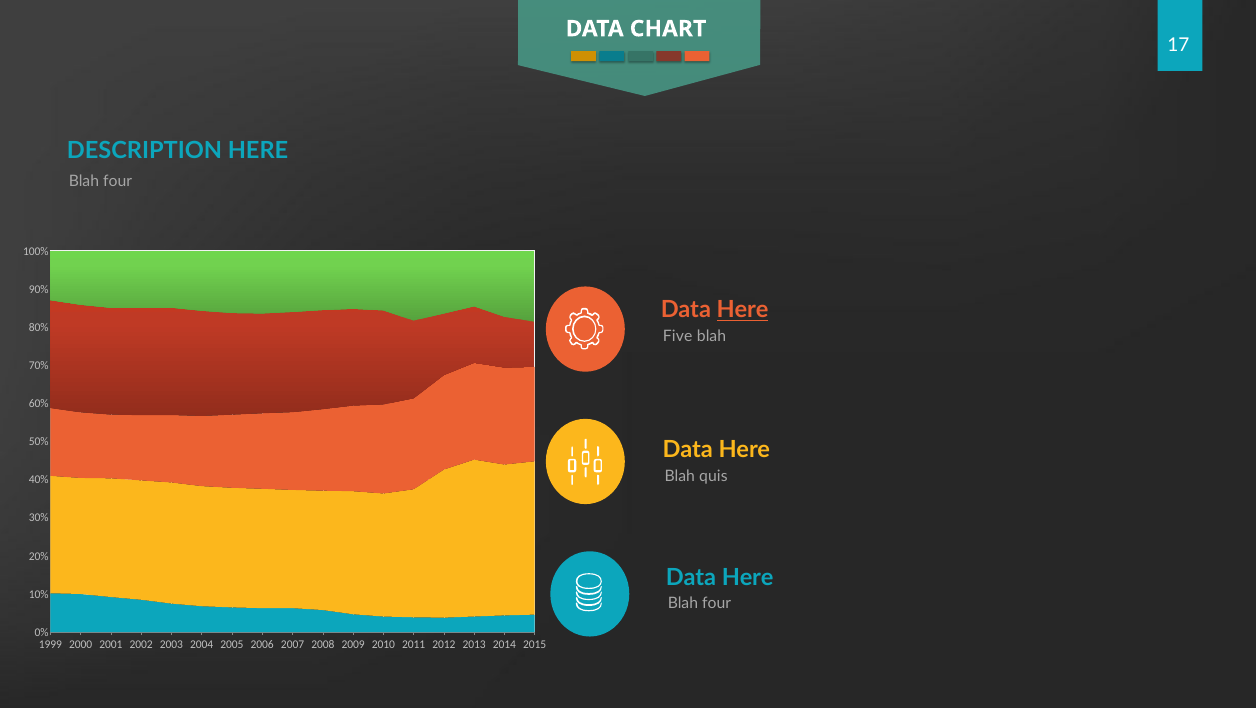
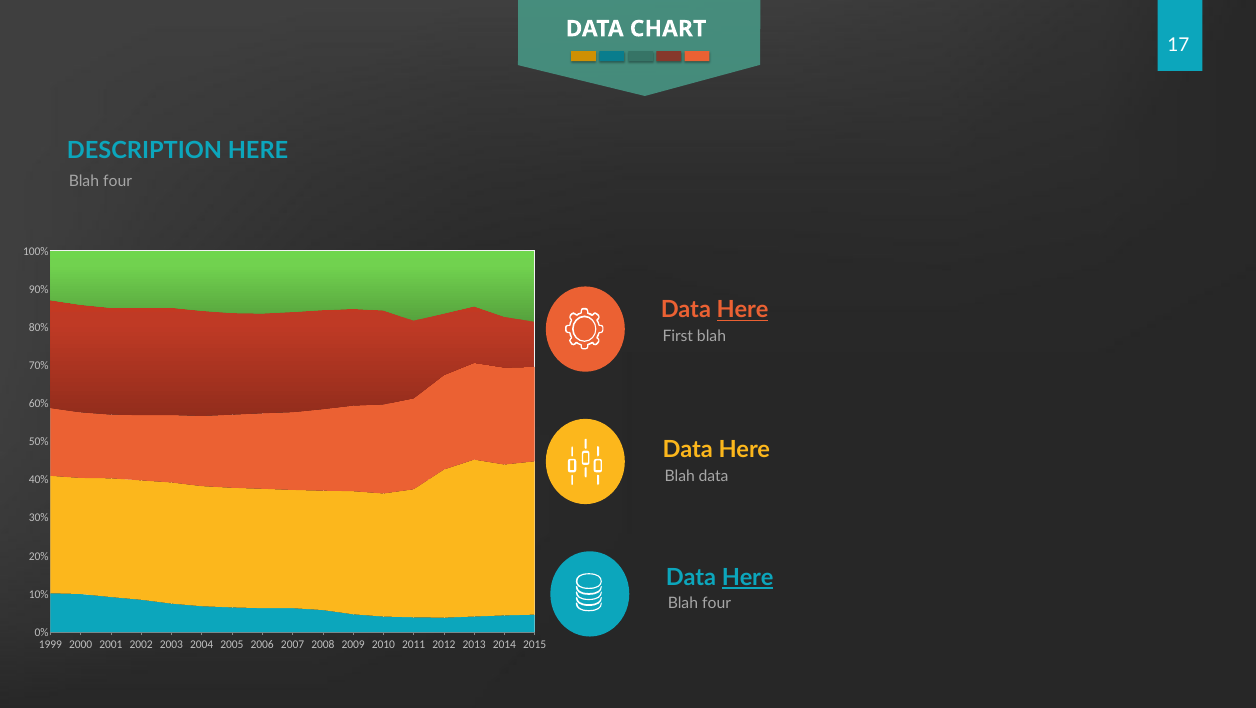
Five: Five -> First (678, 336)
quis: quis -> data (714, 476)
Here underline: none -> present (748, 578)
